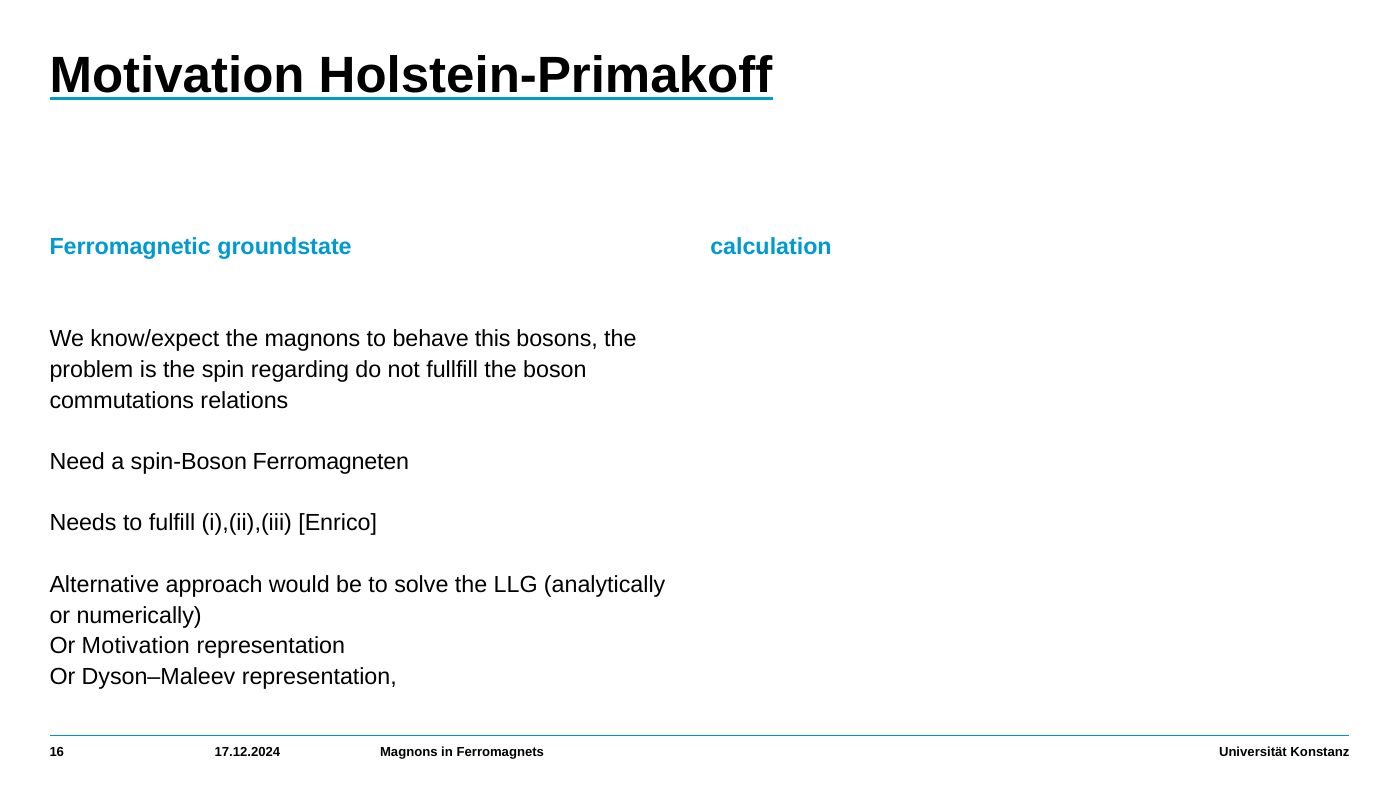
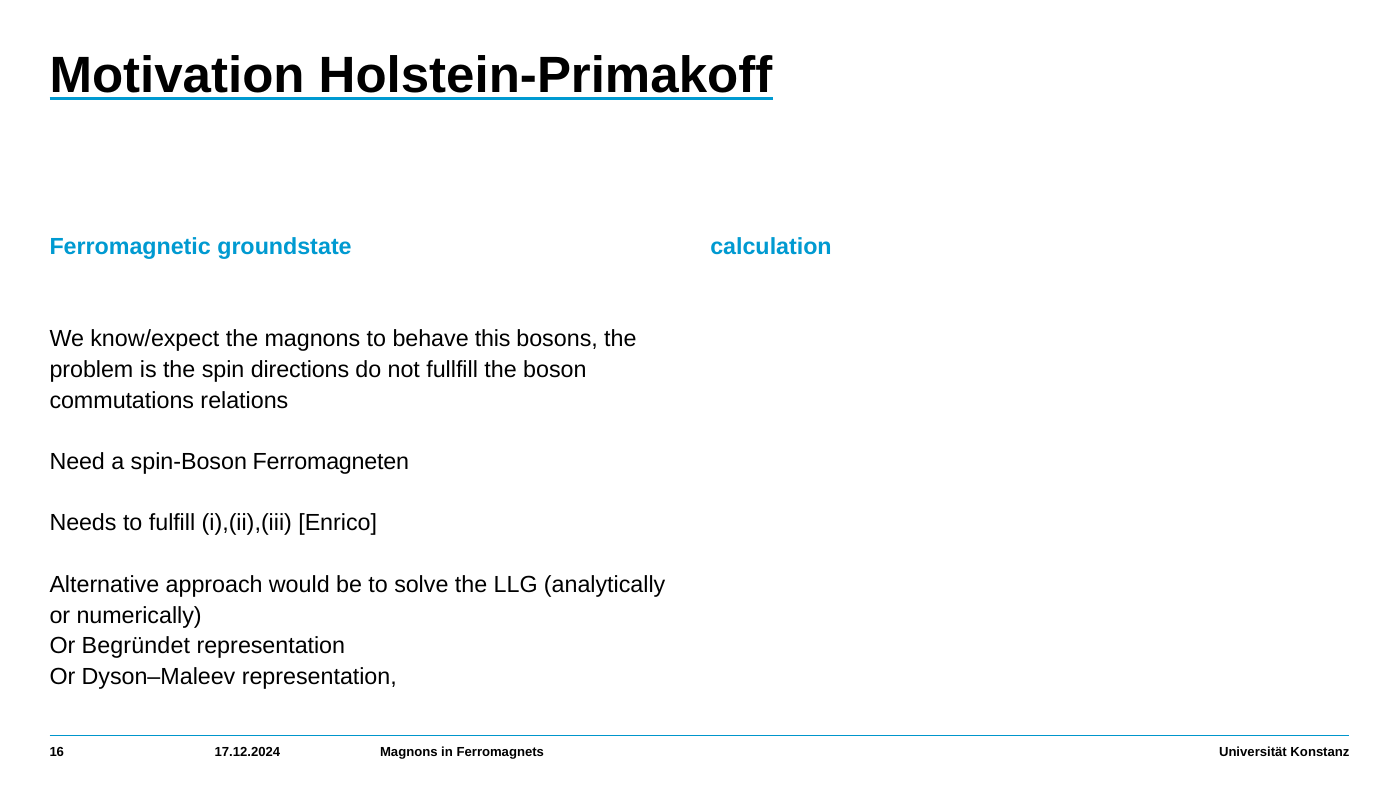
regarding: regarding -> directions (300, 370)
Or Motivation: Motivation -> Begründet (136, 646)
